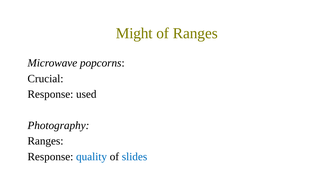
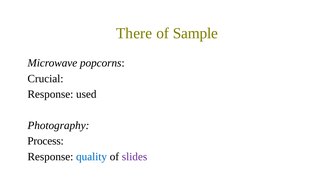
Might: Might -> There (134, 33)
of Ranges: Ranges -> Sample (195, 33)
Ranges: Ranges -> Process (46, 141)
slides colour: blue -> purple (135, 157)
